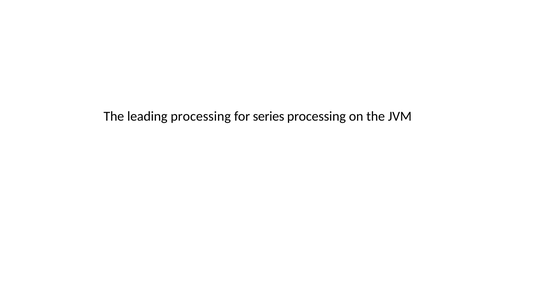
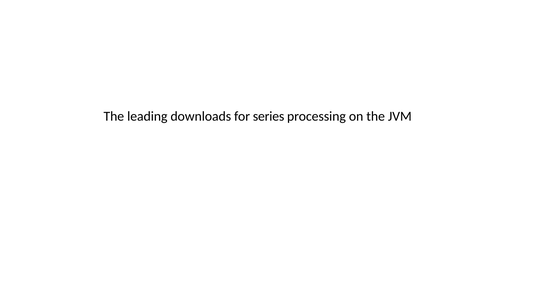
leading processing: processing -> downloads (201, 116)
